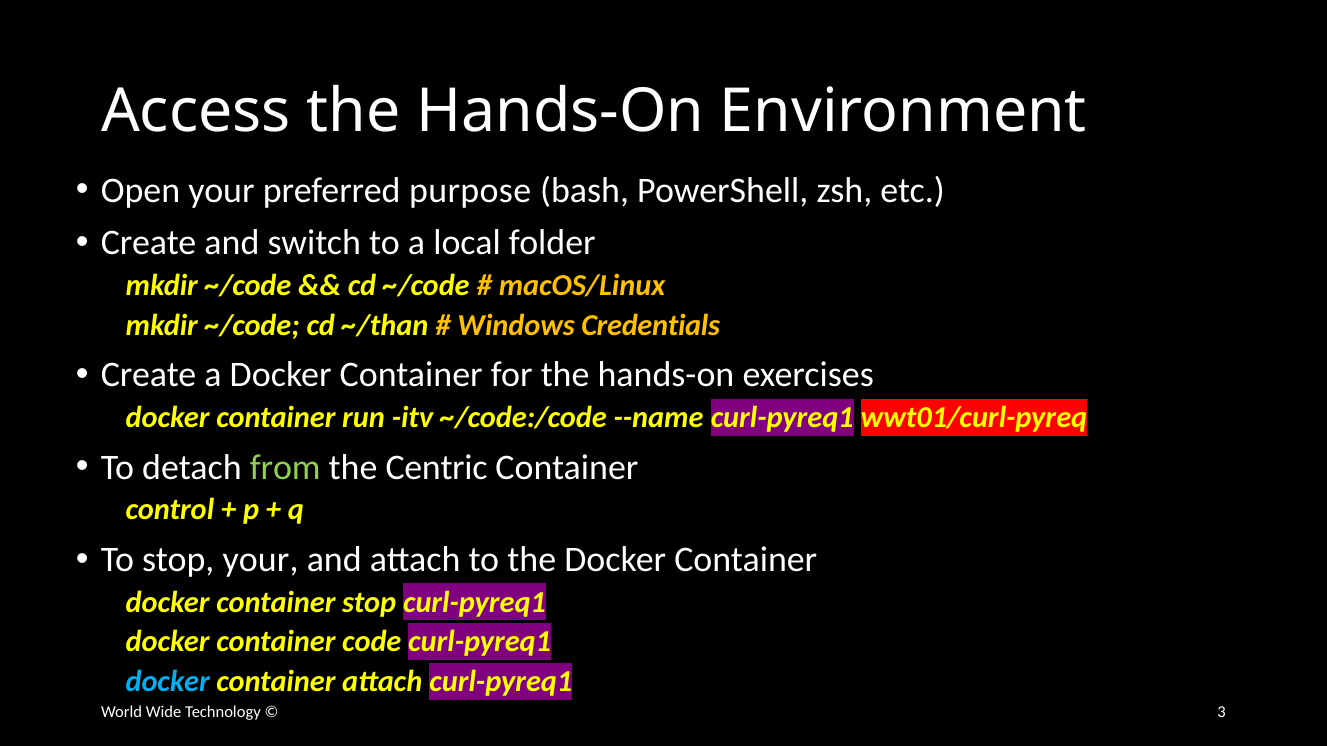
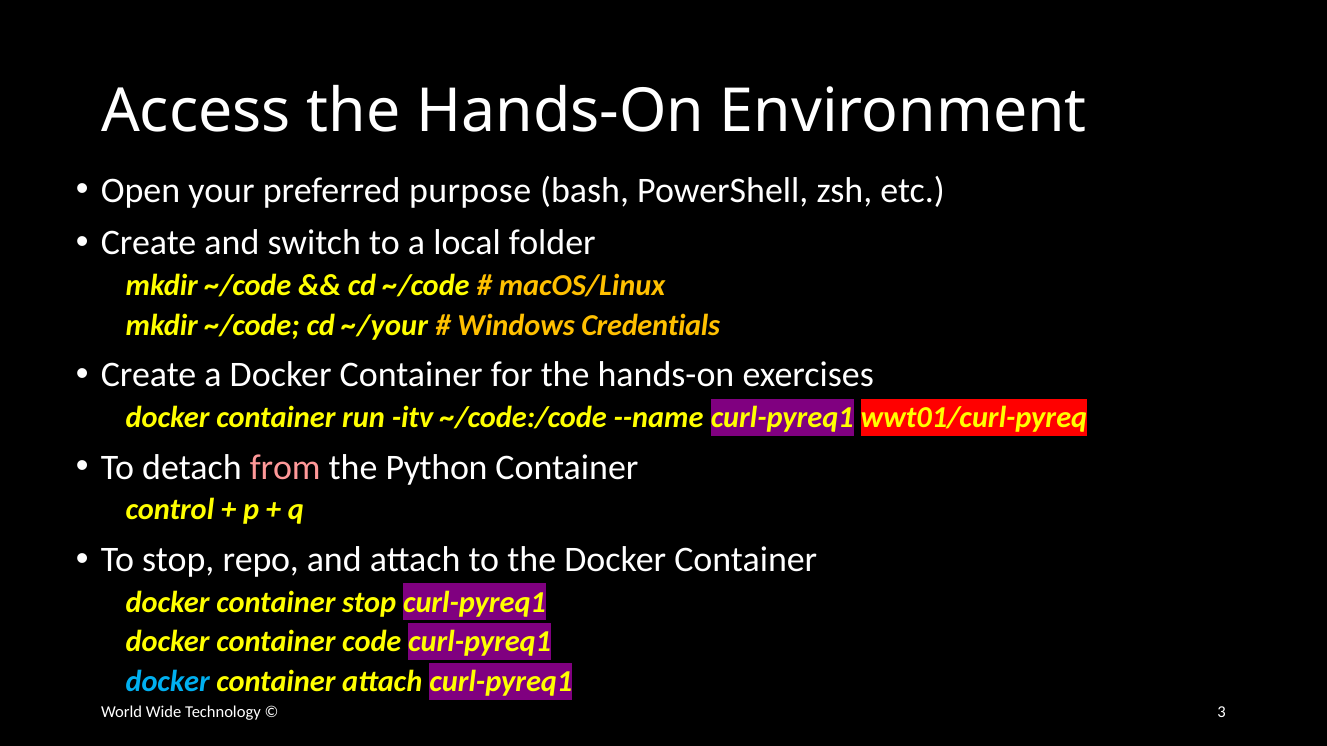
~/than: ~/than -> ~/your (385, 326)
from colour: light green -> pink (285, 468)
Centric: Centric -> Python (437, 468)
stop your: your -> repo (261, 560)
